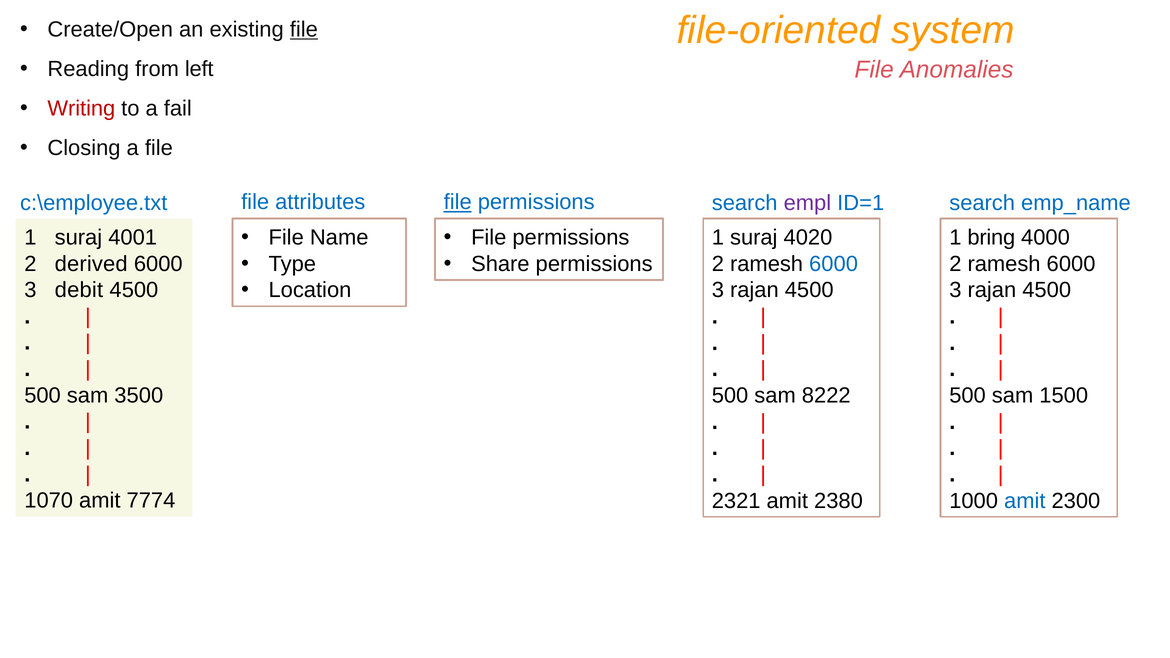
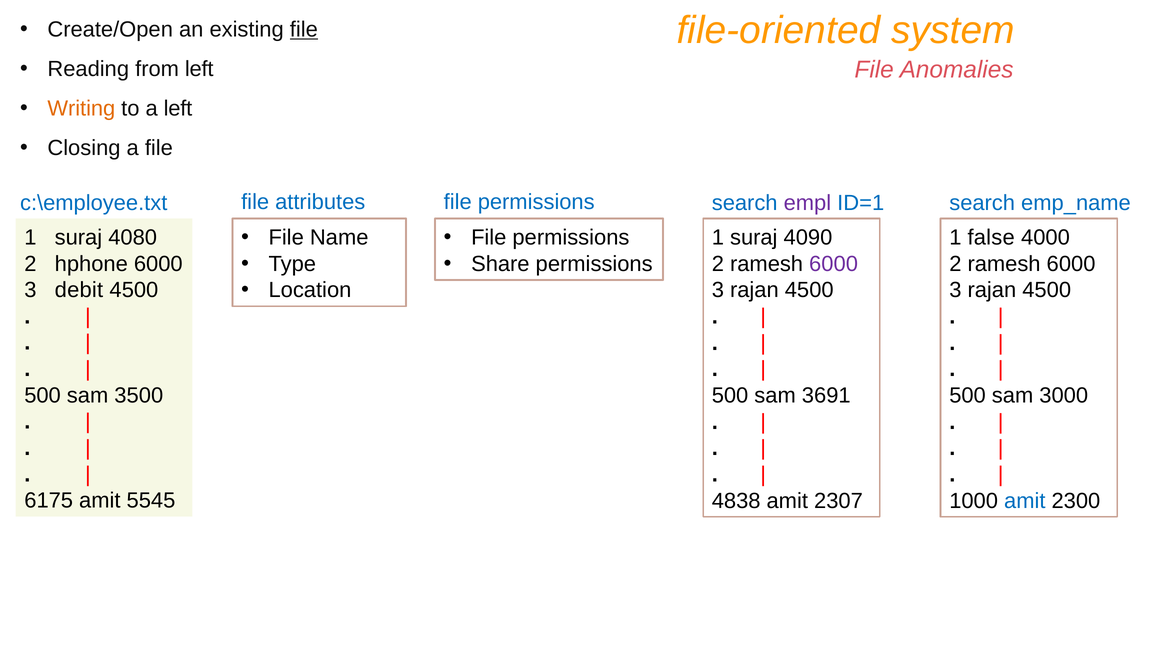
Writing colour: red -> orange (81, 108)
a fail: fail -> left (178, 108)
file underline: present -> none (458, 202)
4001: 4001 -> 4080 (133, 237)
4020: 4020 -> 4090 (808, 238)
bring: bring -> false (991, 238)
derived: derived -> hphone (91, 264)
6000 colour: blue -> purple (834, 264)
8222: 8222 -> 3691 (826, 396)
1500: 1500 -> 3000 (1064, 396)
1070: 1070 -> 6175 (49, 501)
7774: 7774 -> 5545 (151, 501)
2321: 2321 -> 4838 (736, 501)
2380: 2380 -> 2307 (838, 501)
